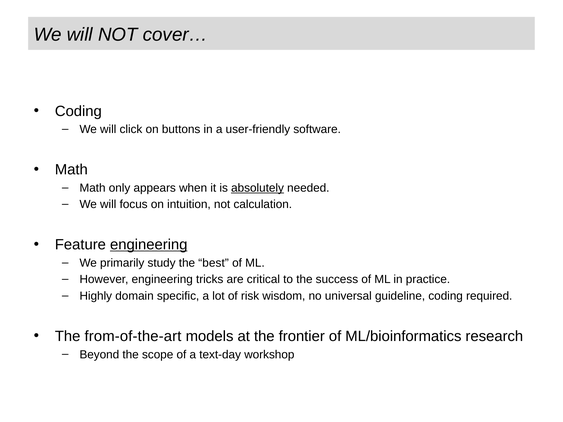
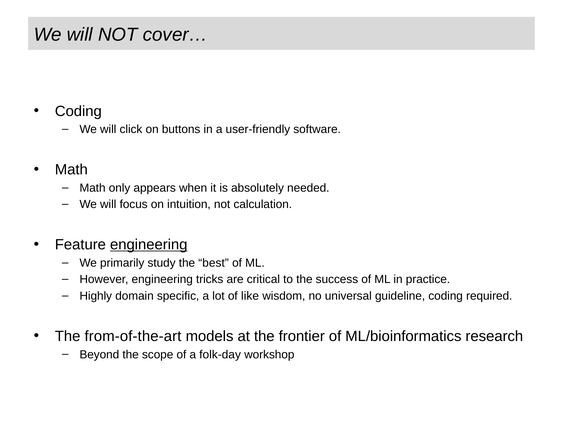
absolutely underline: present -> none (258, 188)
risk: risk -> like (250, 296)
text-day: text-day -> folk-day (220, 355)
